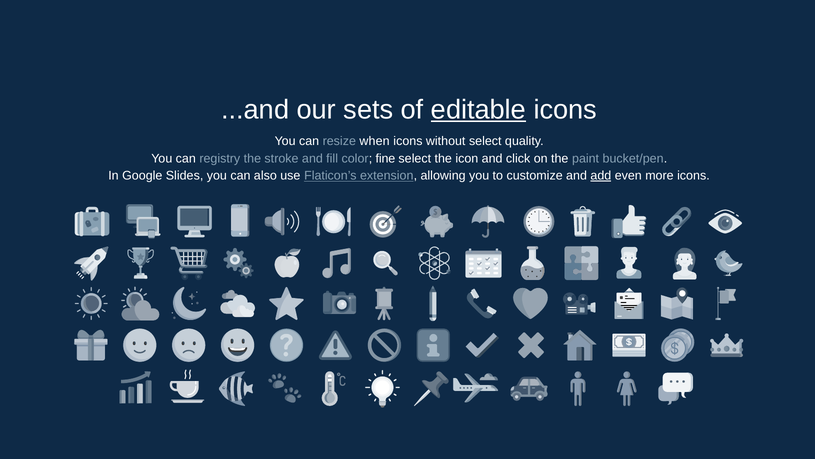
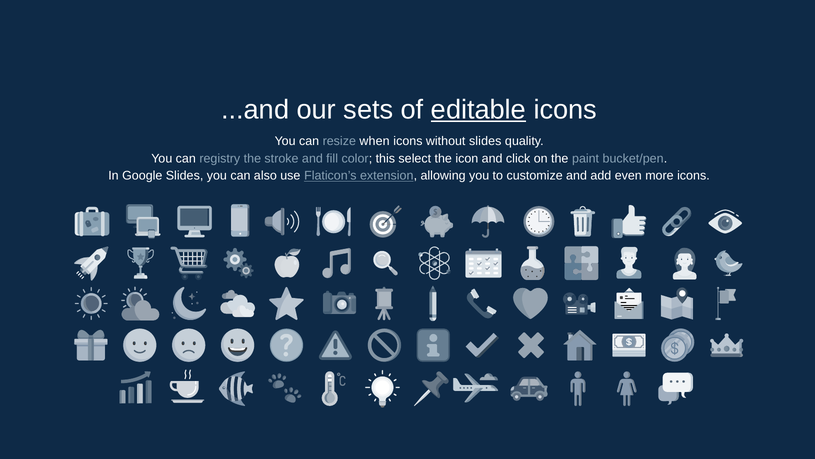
without select: select -> slides (485, 141)
fine: fine -> this (385, 158)
add underline: present -> none (601, 176)
